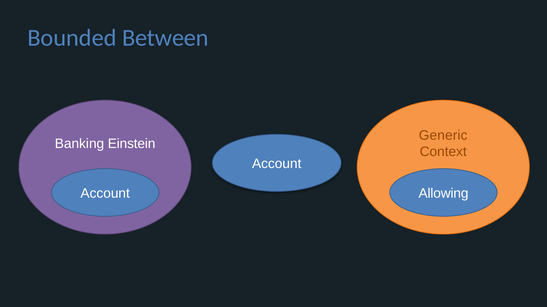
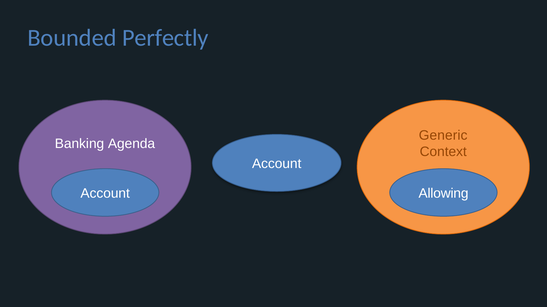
Between: Between -> Perfectly (165, 38)
Einstein: Einstein -> Agenda (132, 144)
